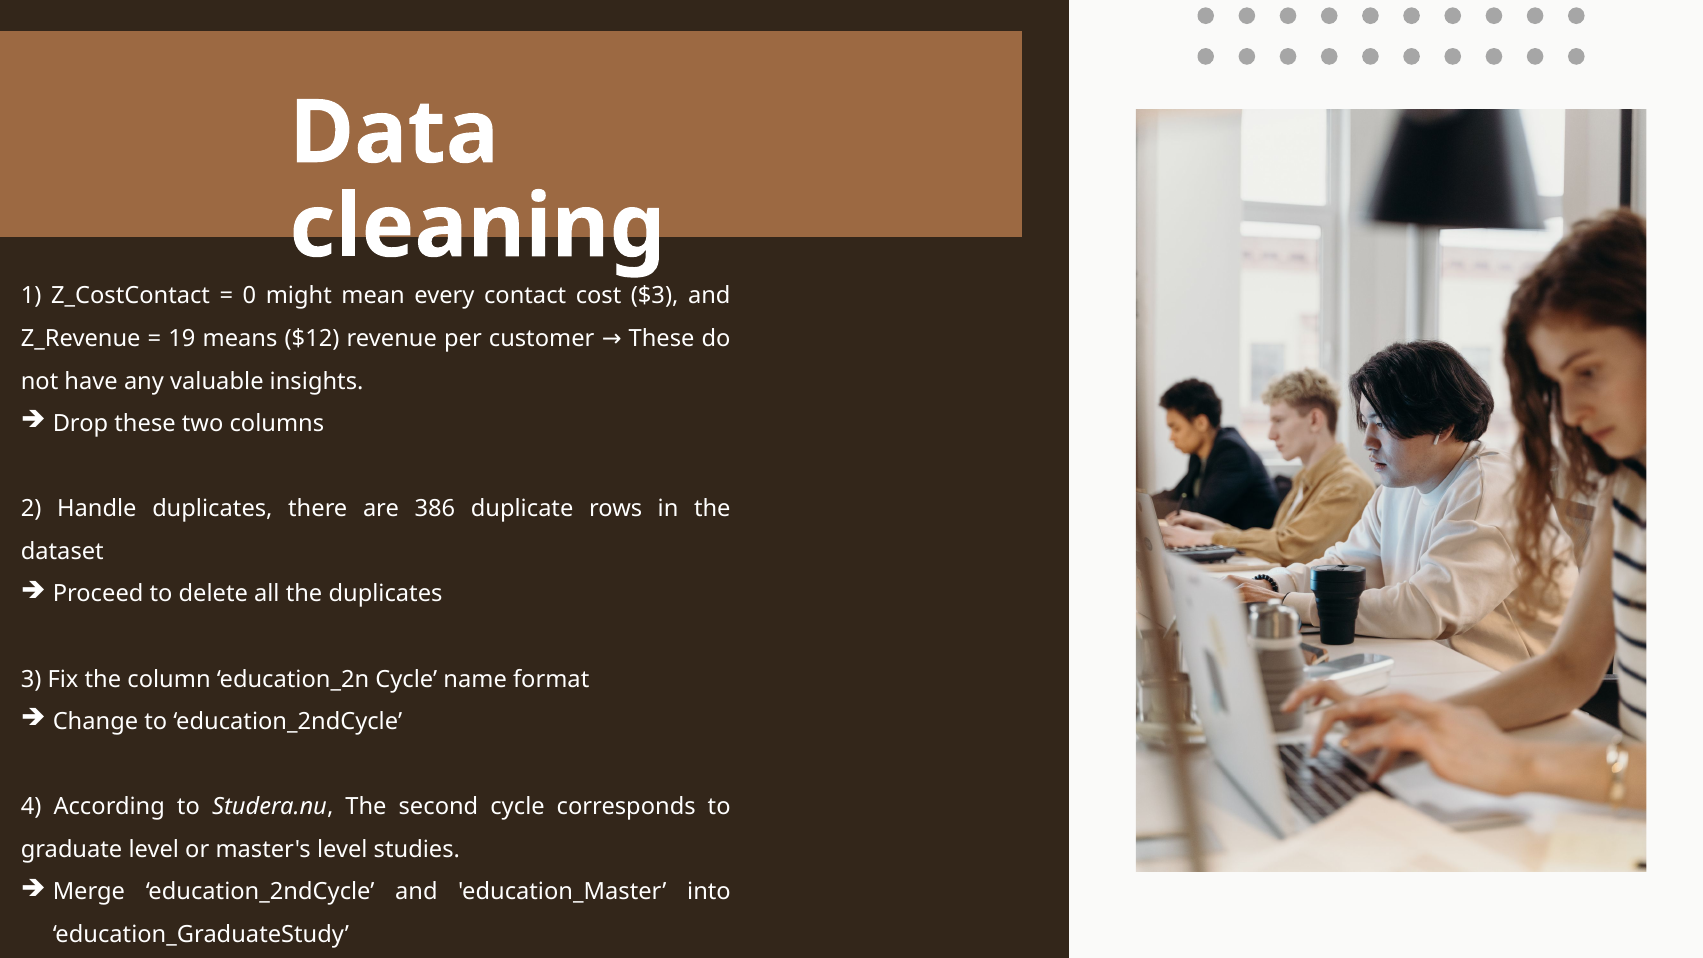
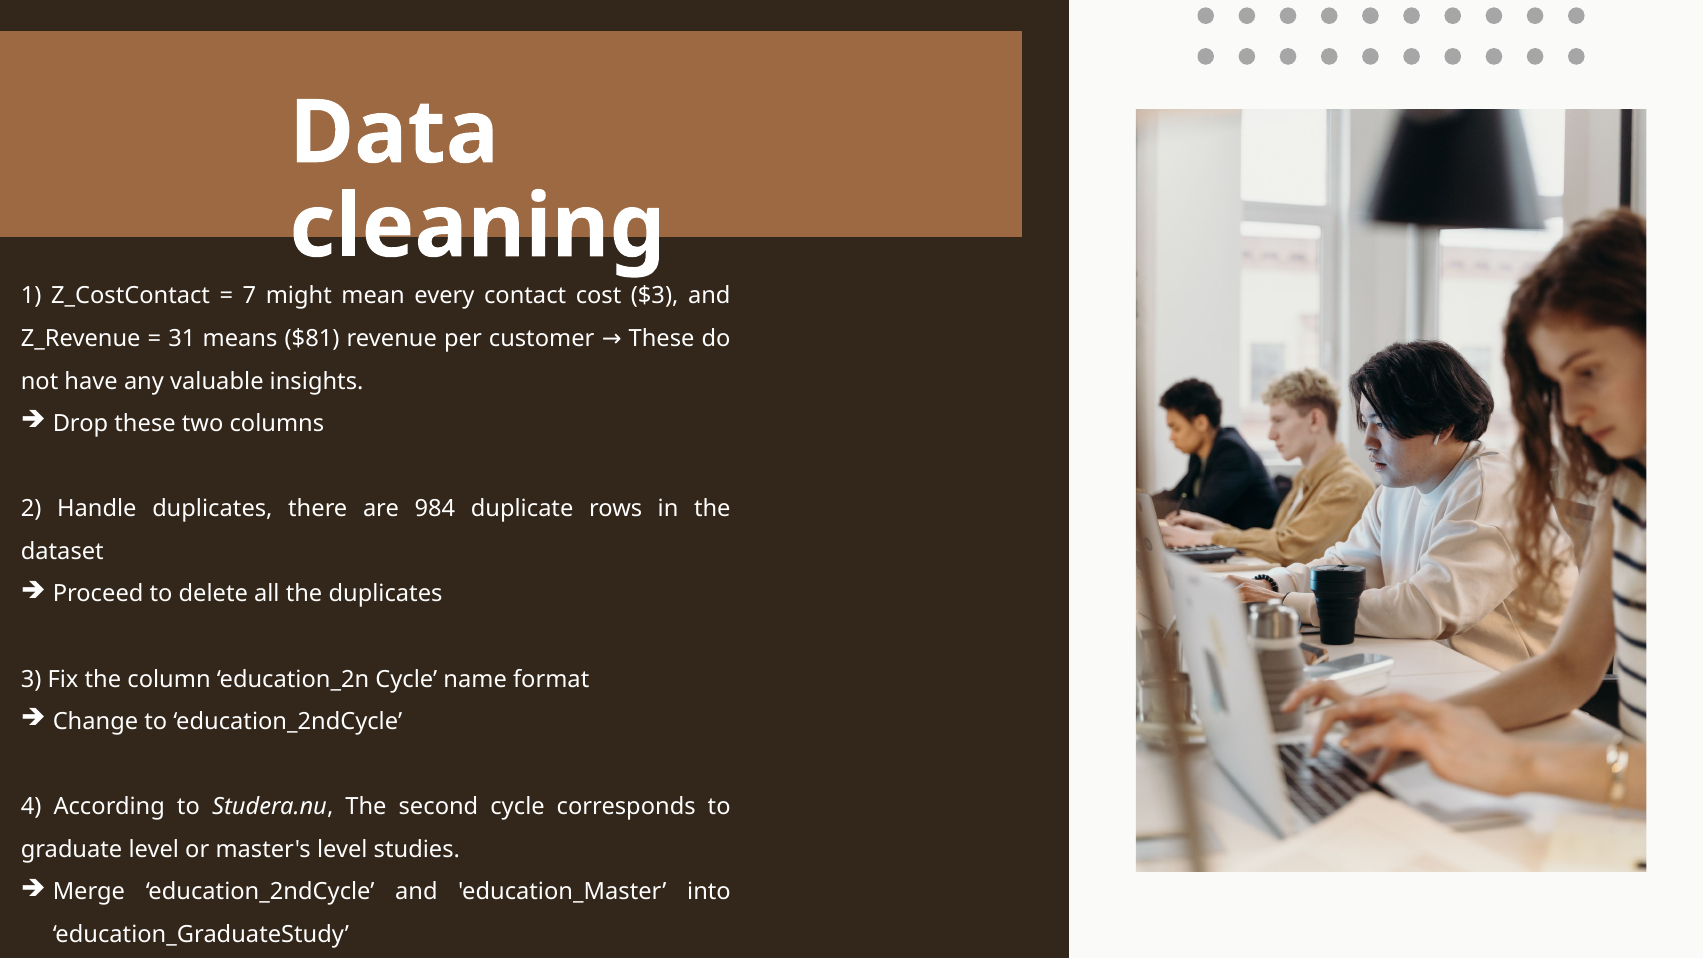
0: 0 -> 7 (249, 296)
19: 19 -> 31 (182, 339)
$12: $12 -> $81 (312, 339)
386: 386 -> 984 (435, 509)
